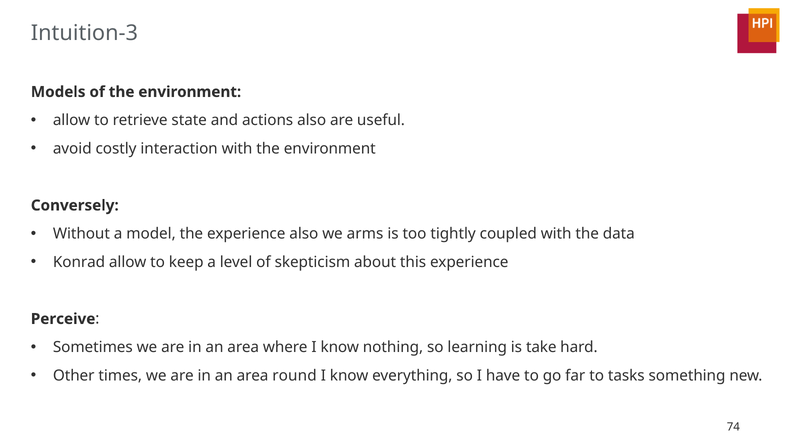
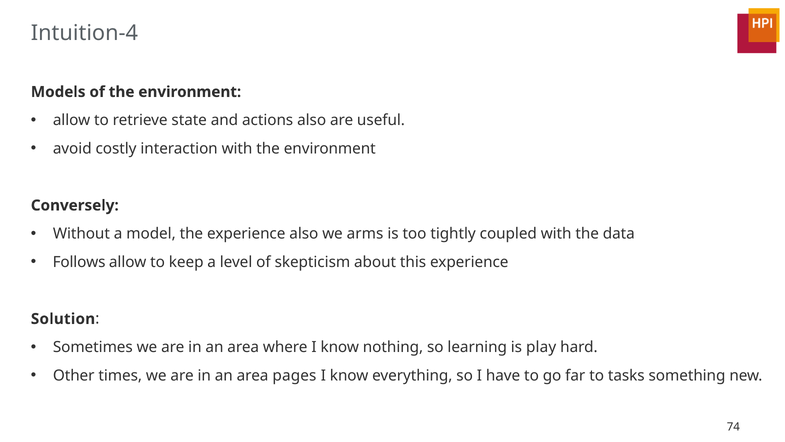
Intuition-3: Intuition-3 -> Intuition-4 (84, 33)
Konrad: Konrad -> Follows (79, 262)
Perceive: Perceive -> Solution (63, 319)
take: take -> play (541, 347)
round: round -> pages (294, 375)
